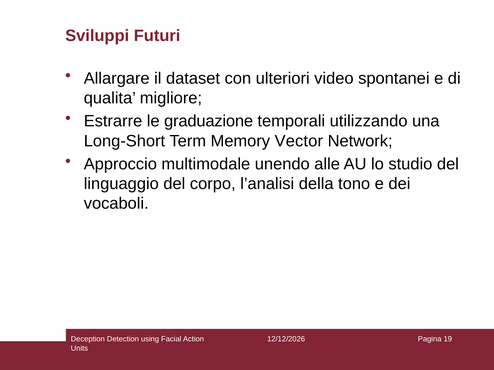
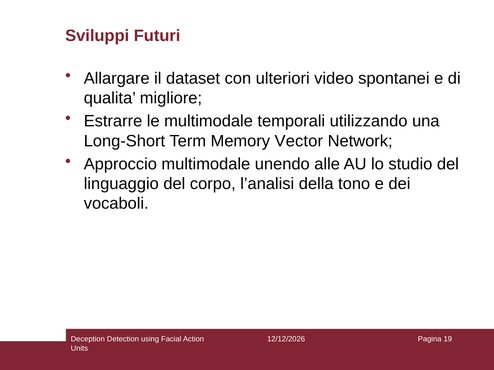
le graduazione: graduazione -> multimodale (209, 121)
